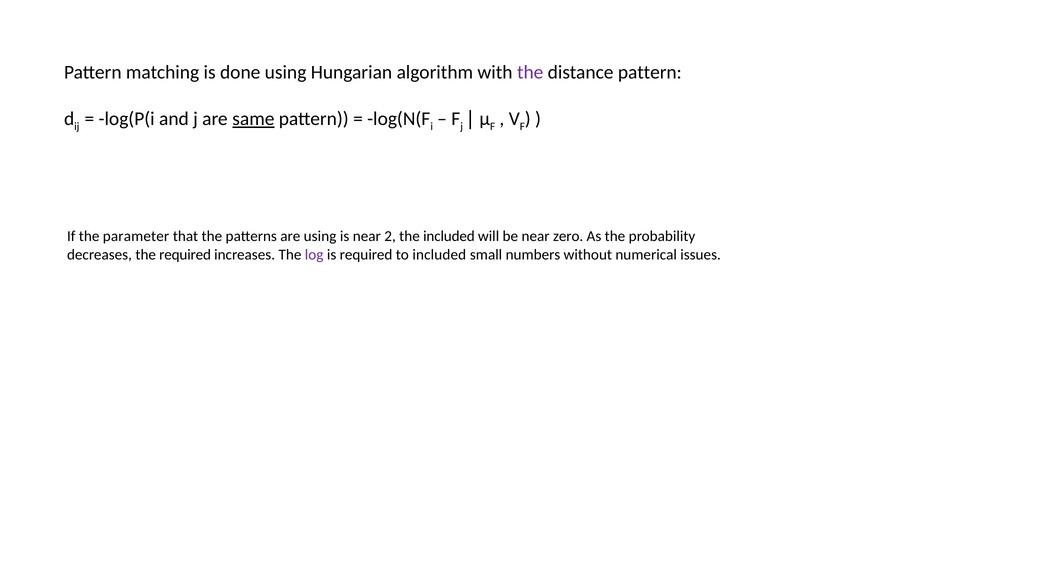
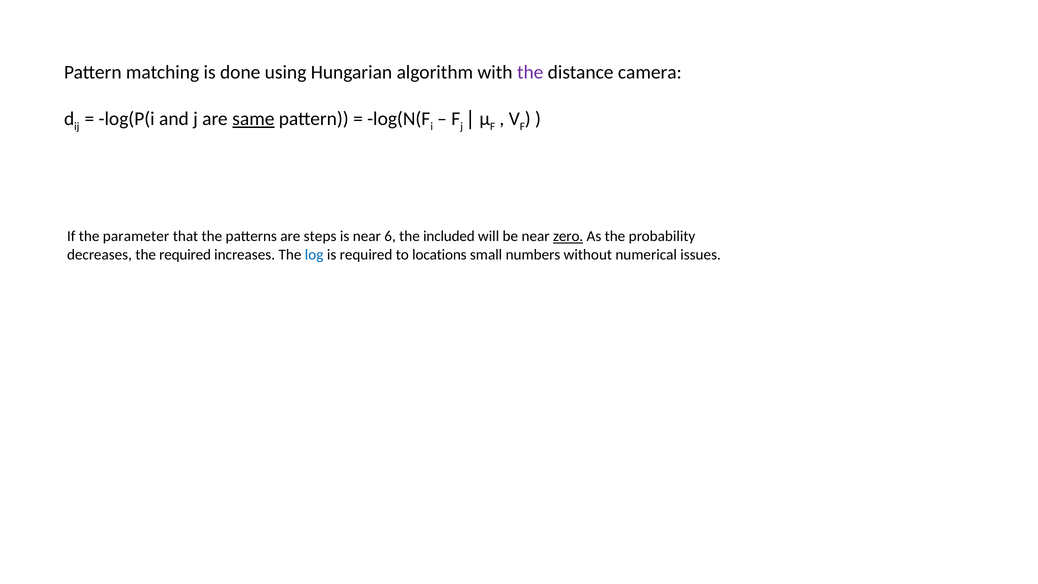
distance pattern: pattern -> camera (650, 72)
are using: using -> steps (320, 236)
2: 2 -> 6 (390, 236)
zero underline: none -> present (568, 236)
log colour: purple -> blue (314, 255)
to included: included -> locations (439, 255)
